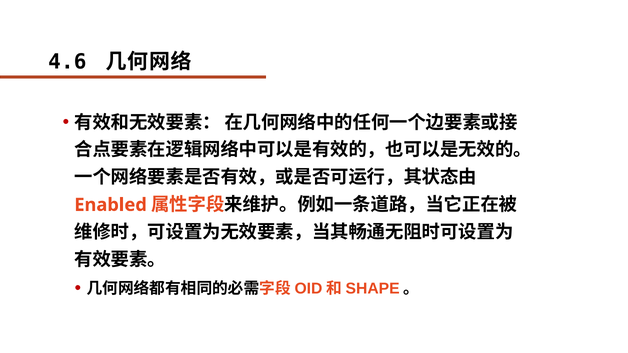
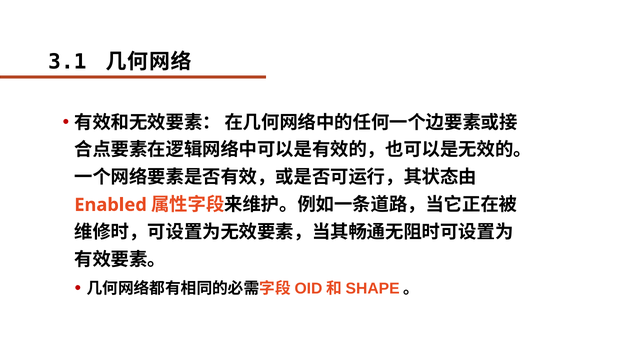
4.6: 4.6 -> 3.1 (67, 62)
